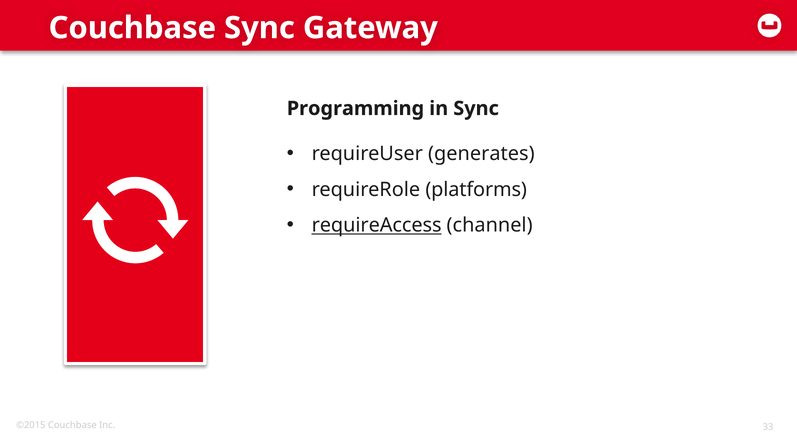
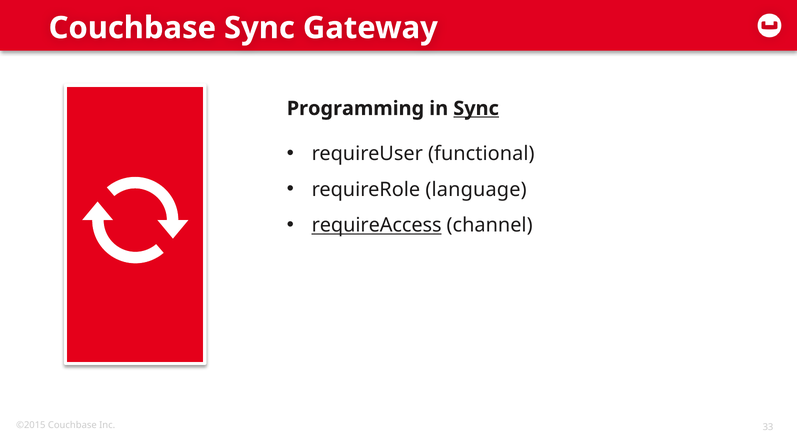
Sync underline: none -> present (476, 109)
generates: generates -> functional (481, 154)
platforms: platforms -> language (476, 190)
